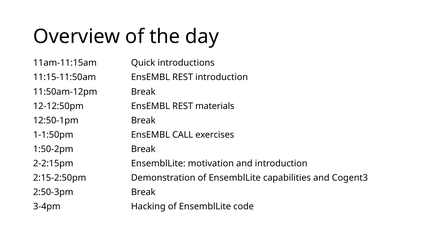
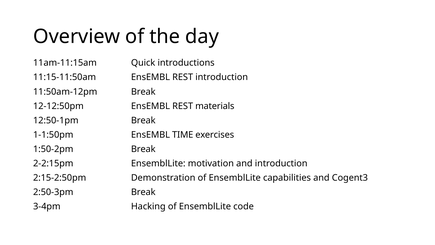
CALL: CALL -> TIME (183, 135)
